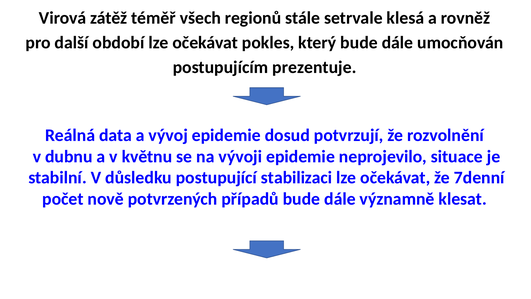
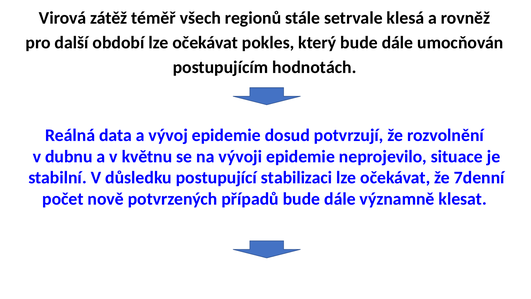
prezentuje: prezentuje -> hodnotách (314, 67)
